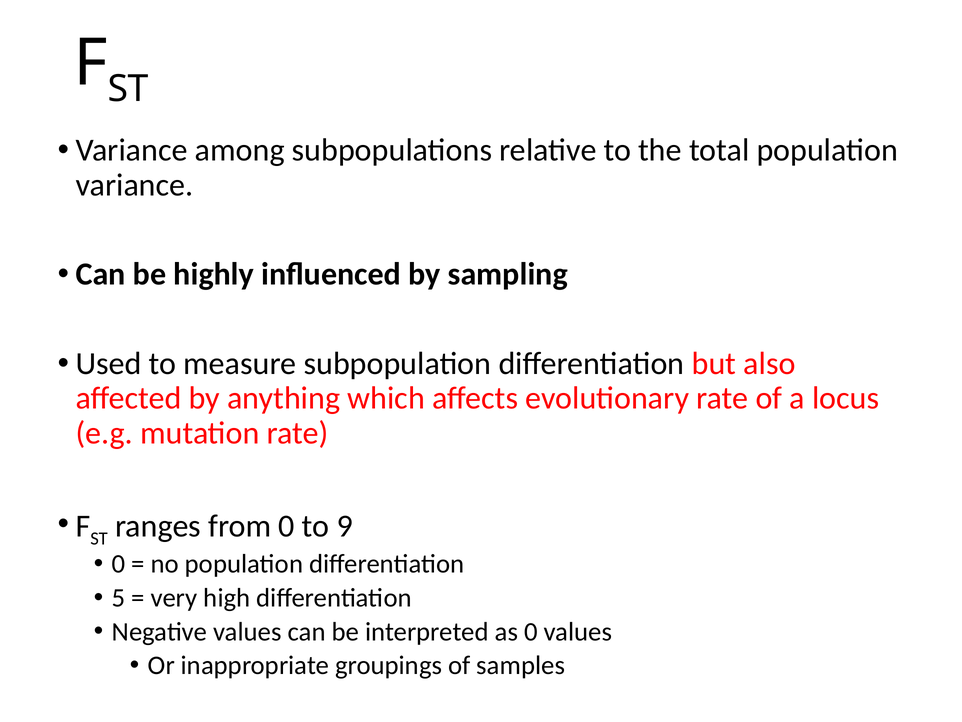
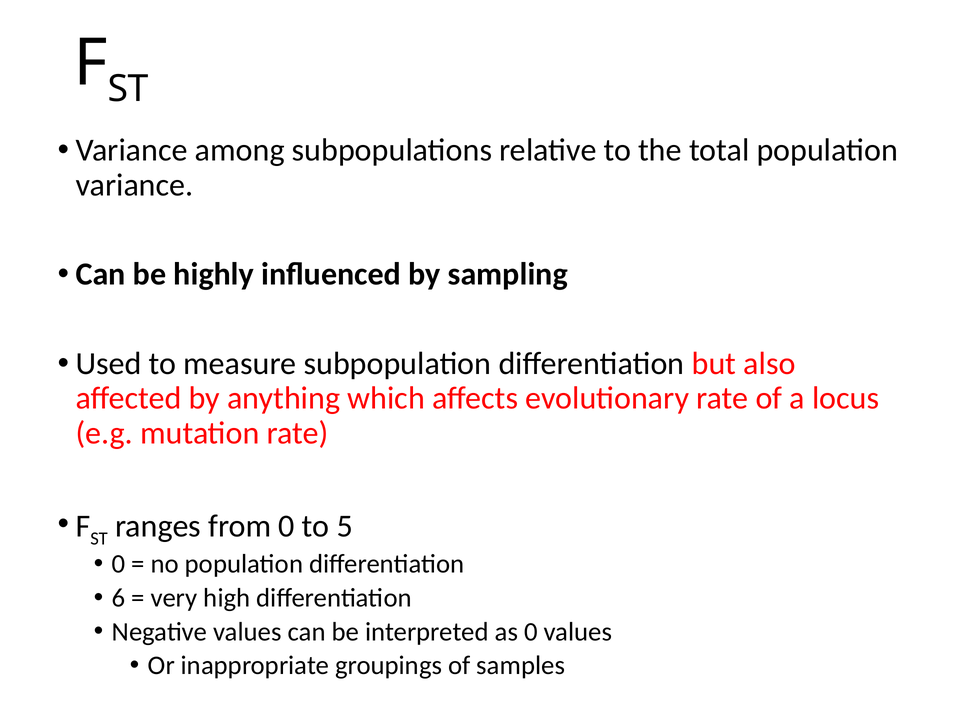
9: 9 -> 5 (345, 526)
5: 5 -> 6 (119, 597)
